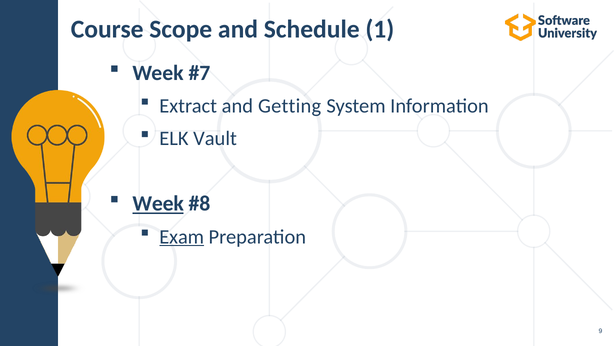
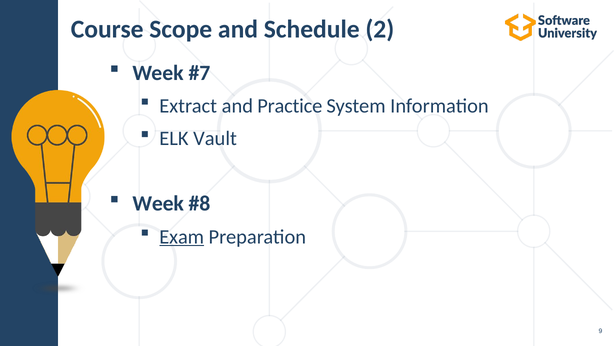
1: 1 -> 2 (380, 29)
Getting: Getting -> Practice (290, 106)
Week underline: present -> none (158, 203)
